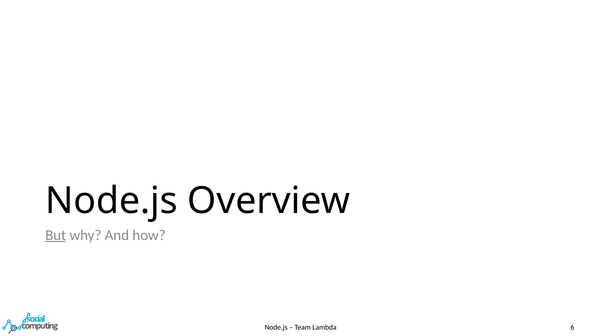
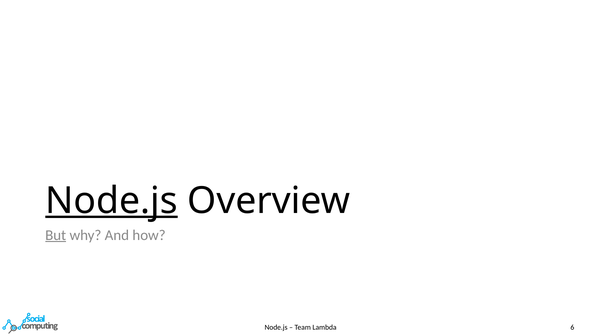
Node.js underline: none -> present (111, 201)
